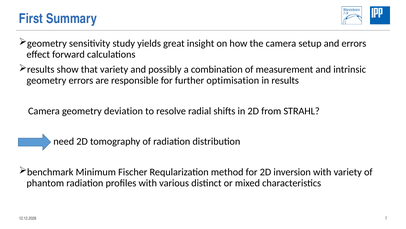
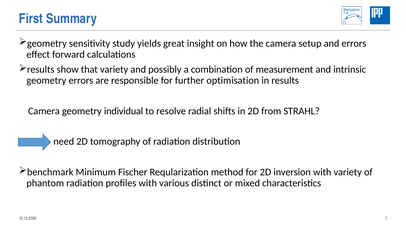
deviation: deviation -> individual (124, 111)
